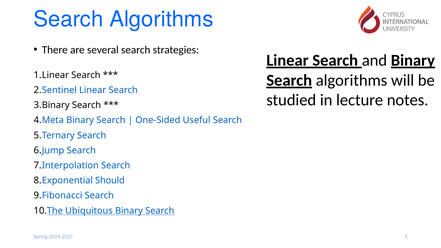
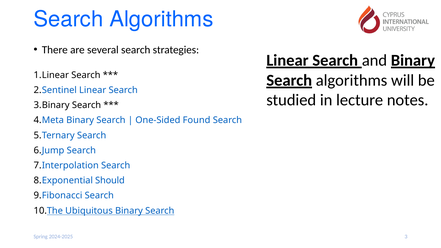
Useful: Useful -> Found (197, 120)
